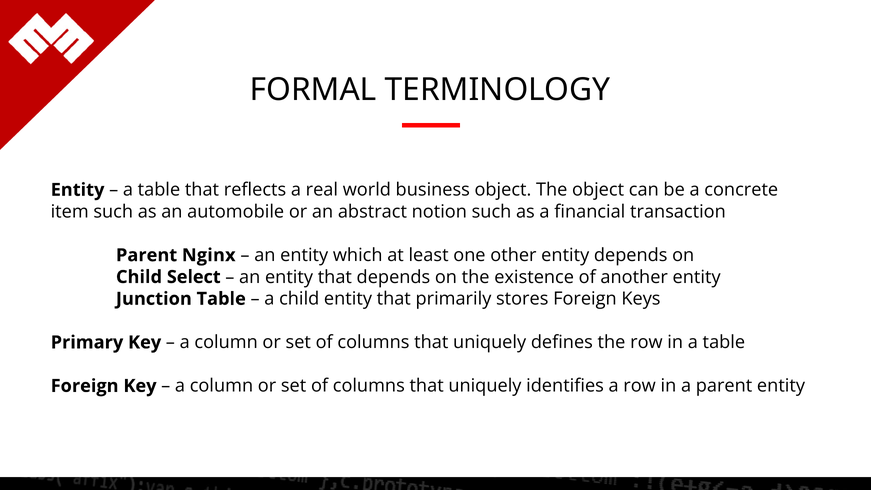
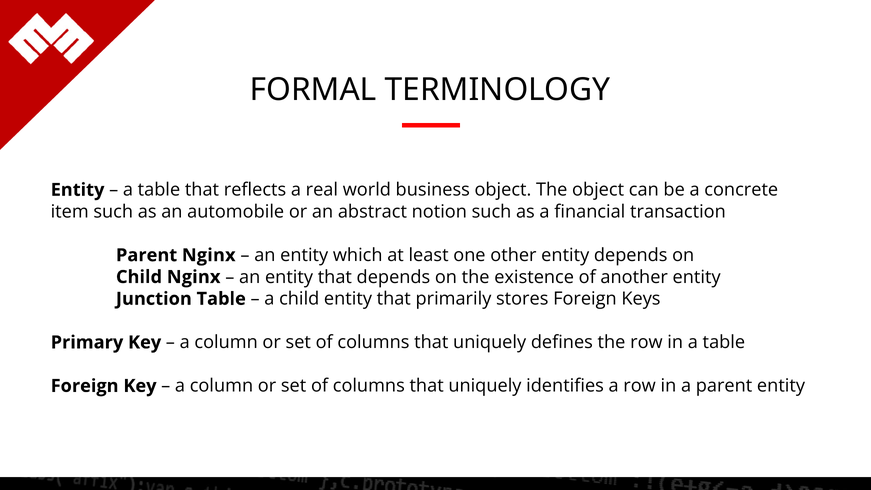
Child Select: Select -> Nginx (194, 277)
